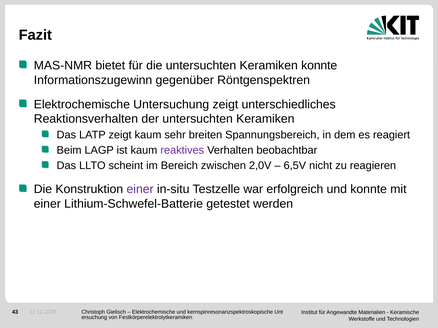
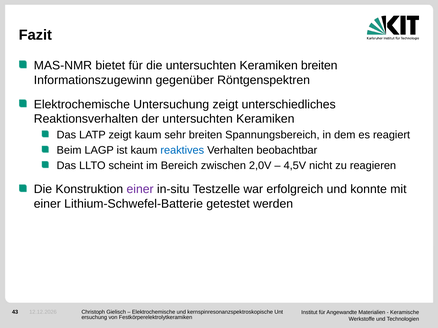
Keramiken konnte: konnte -> breiten (319, 66)
reaktives colour: purple -> blue (182, 150)
6,5V: 6,5V -> 4,5V (295, 166)
